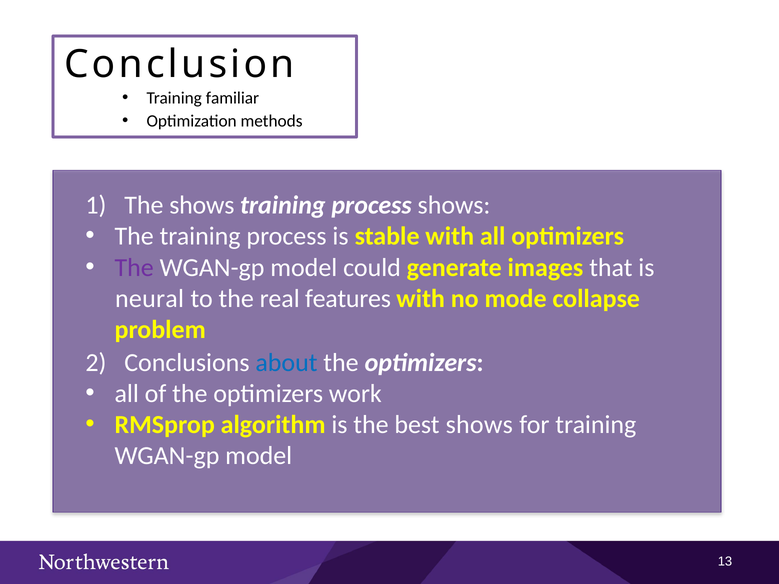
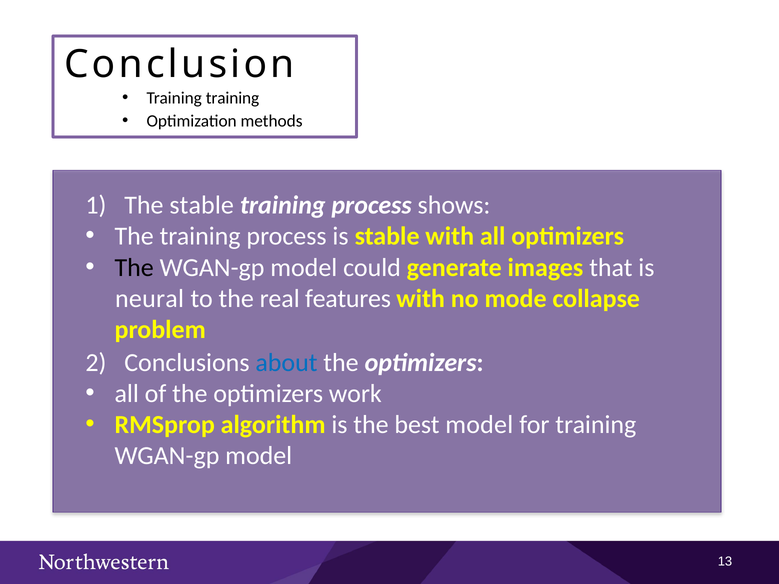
Training familiar: familiar -> training (232, 98)
The shows: shows -> stable (202, 205)
The colour: purple -> black (134, 268)
best shows: shows -> model (479, 425)
